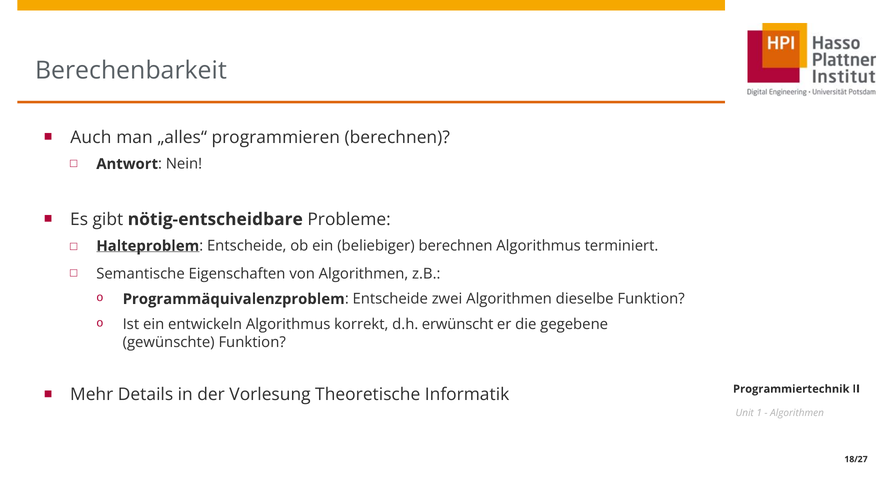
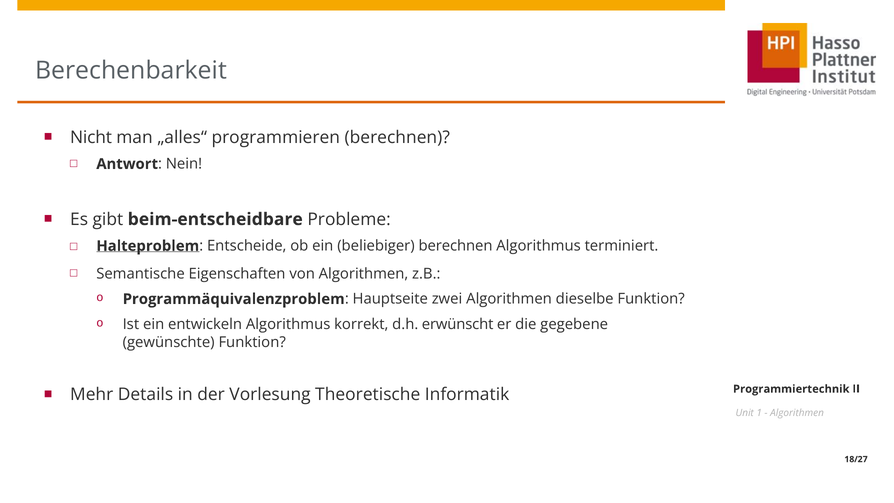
Auch: Auch -> Nicht (91, 137)
nötig-entscheidbare: nötig-entscheidbare -> beim-entscheidbare (215, 219)
Programmäquivalenzproblem Entscheide: Entscheide -> Hauptseite (390, 299)
